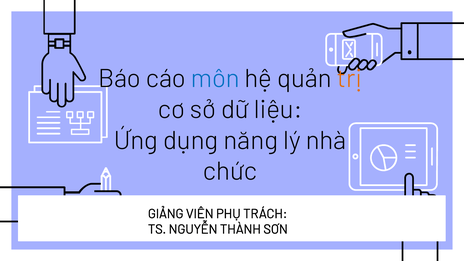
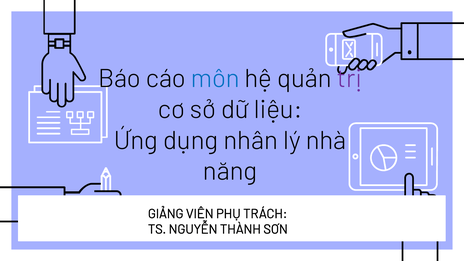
trị colour: orange -> purple (349, 79)
năng: năng -> nhân (251, 141)
chức: chức -> năng (230, 171)
